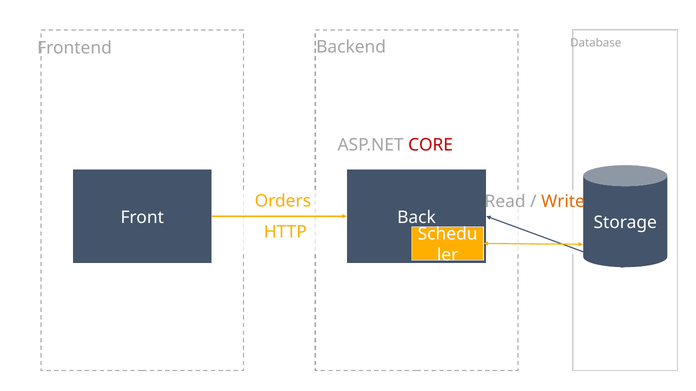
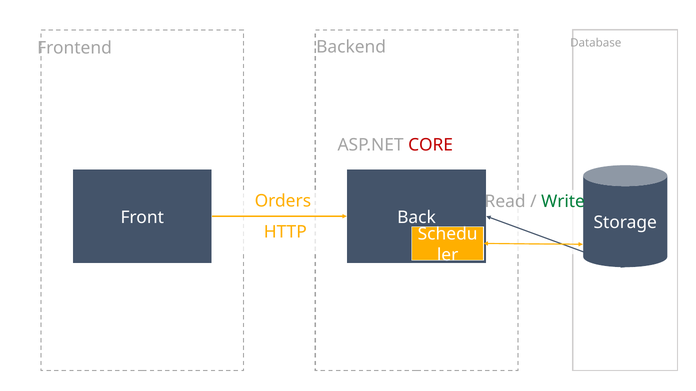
Write colour: orange -> green (563, 202)
